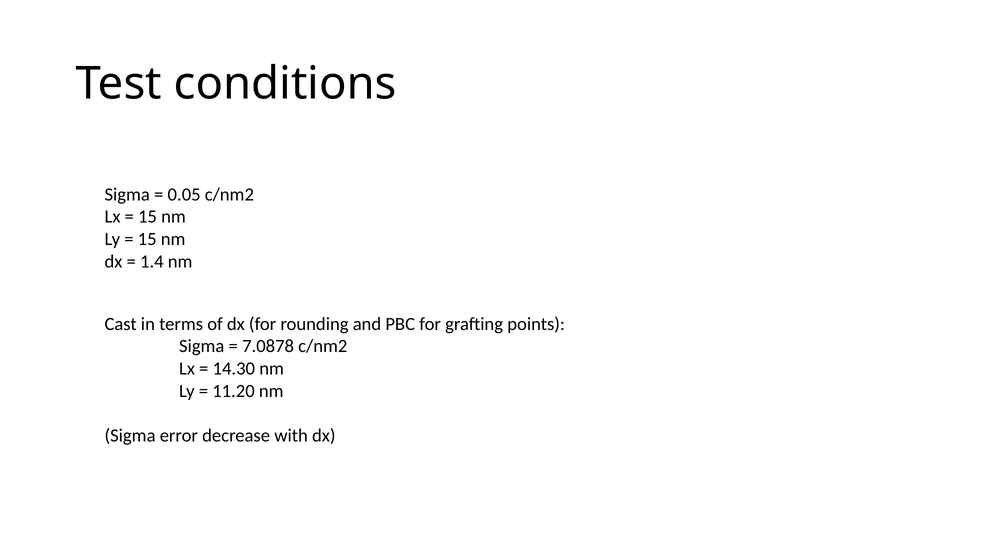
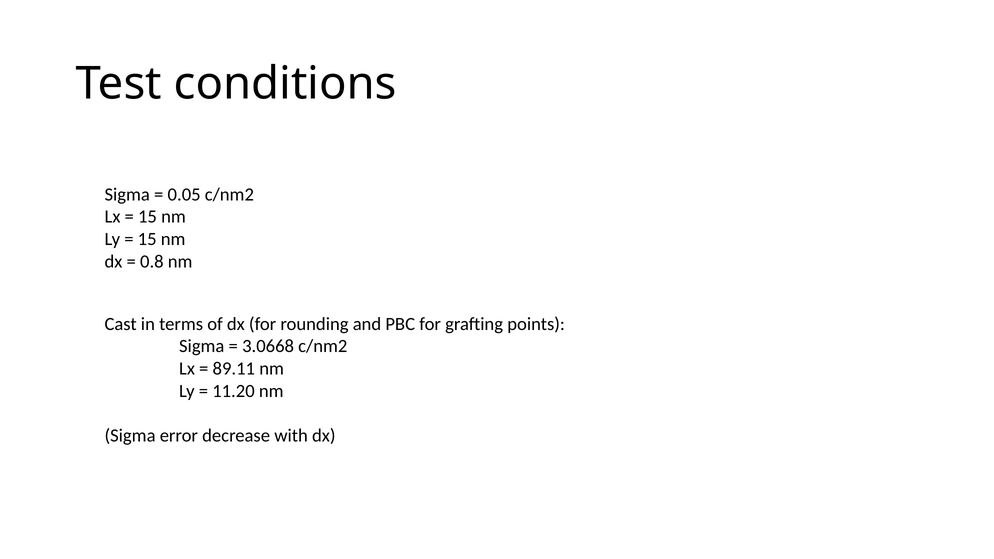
1.4: 1.4 -> 0.8 (152, 261)
7.0878: 7.0878 -> 3.0668 (268, 346)
14.30: 14.30 -> 89.11 (234, 369)
